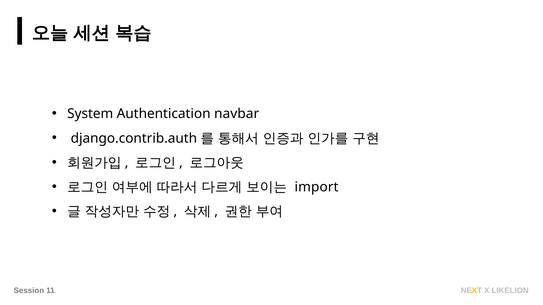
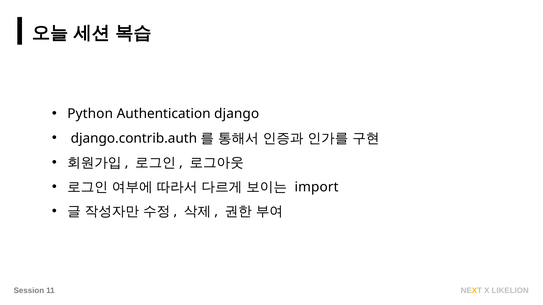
System: System -> Python (90, 114)
navbar: navbar -> django (237, 114)
